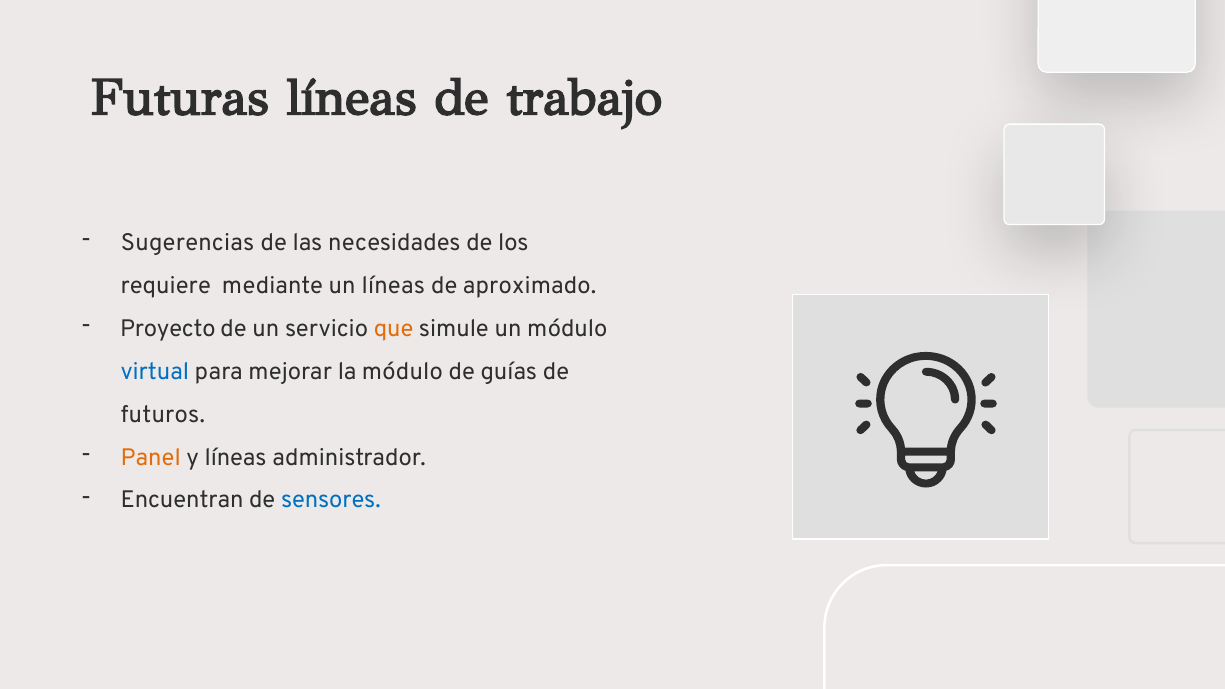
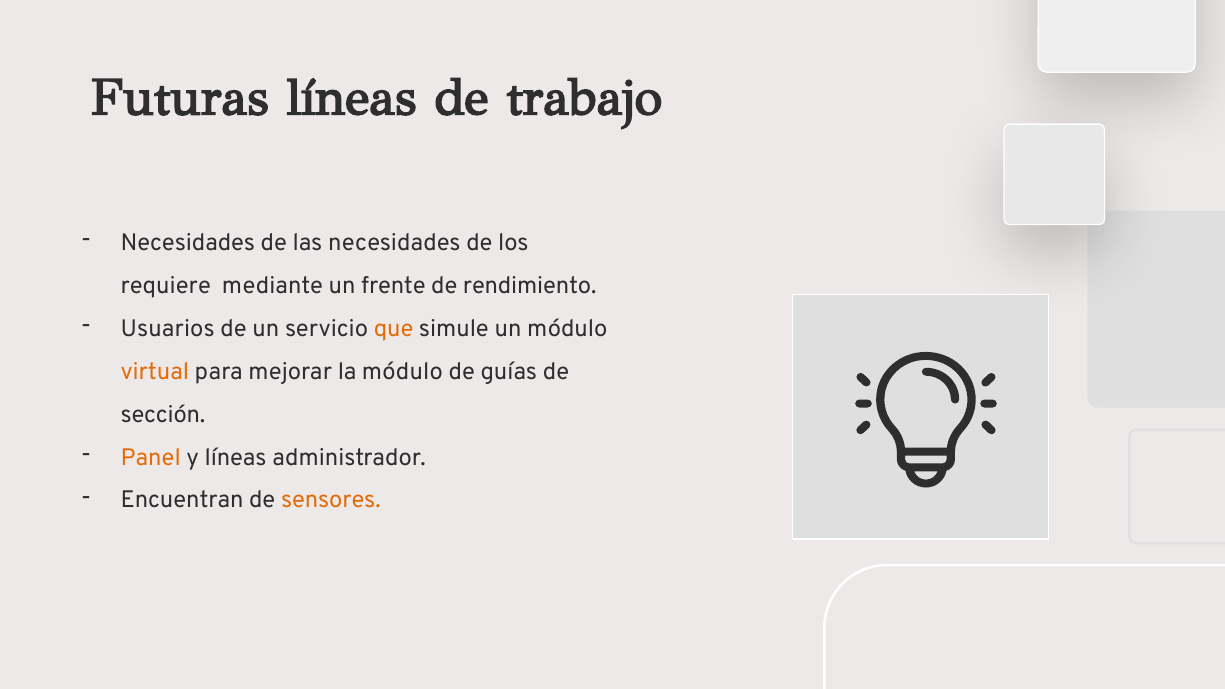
Sugerencias: Sugerencias -> Necesidades (188, 243)
un líneas: líneas -> frente (393, 286)
aproximado: aproximado -> rendimiento (530, 286)
Proyecto: Proyecto -> Usuarios (168, 329)
virtual colour: blue -> orange (155, 372)
futuros: futuros -> sección (163, 414)
sensores colour: blue -> orange (331, 500)
